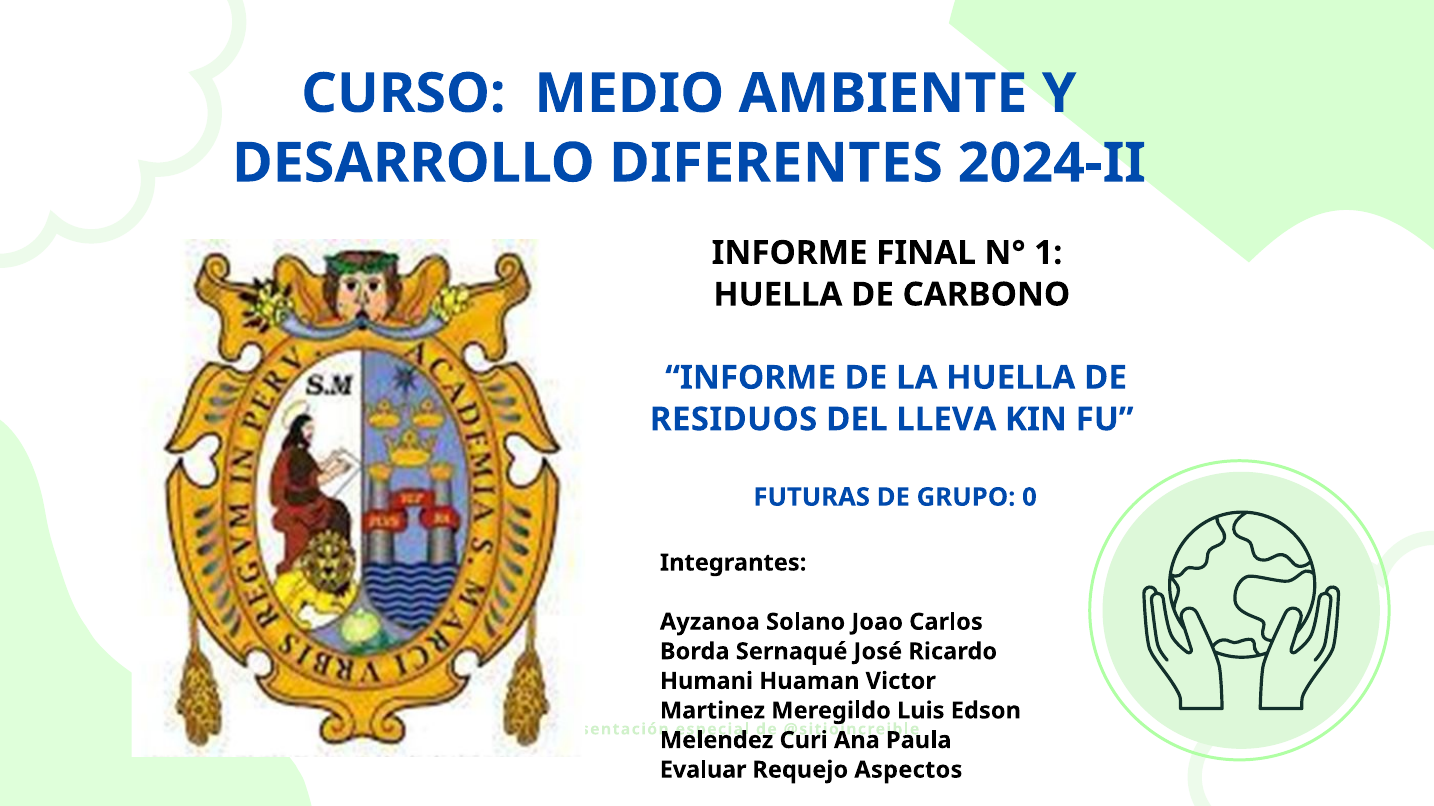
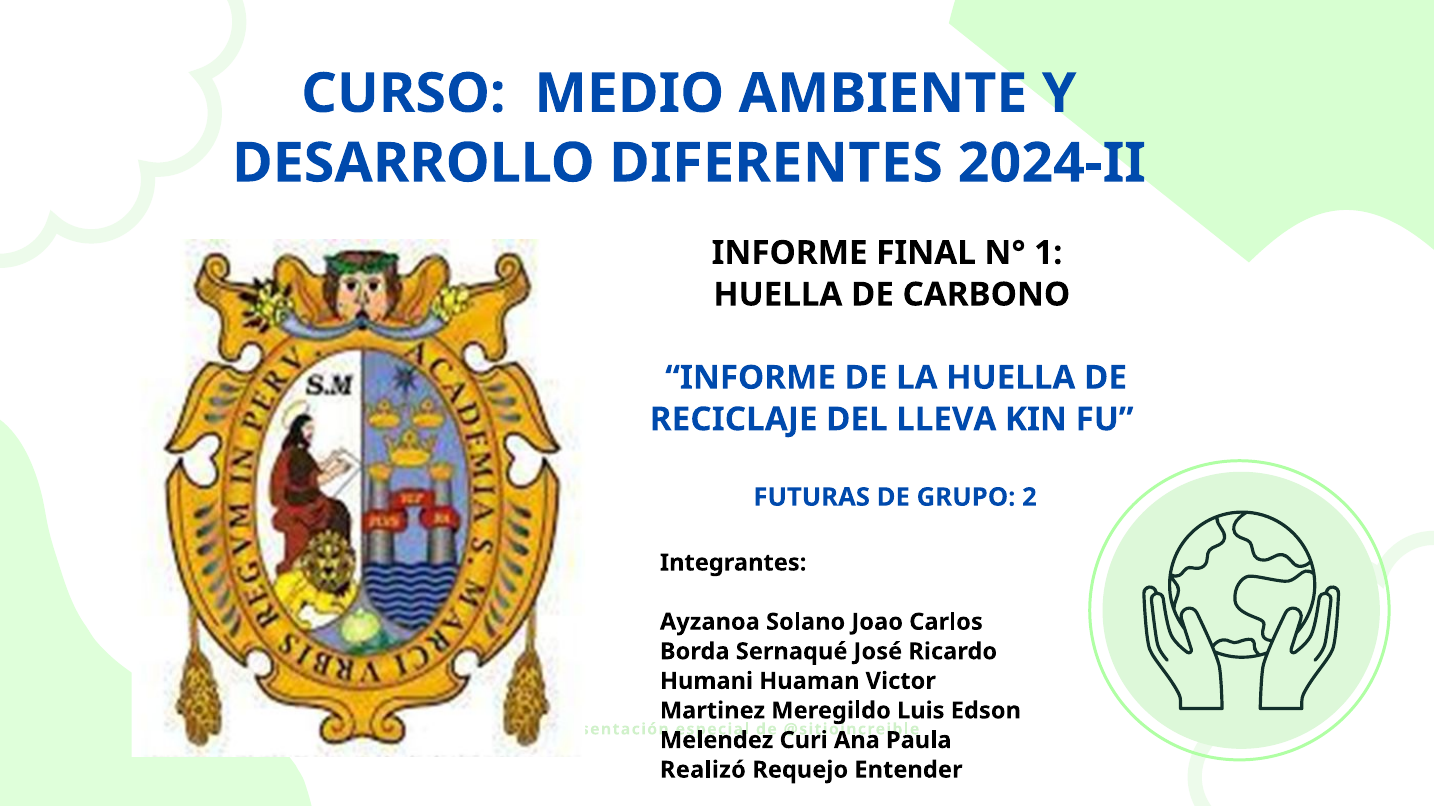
RESIDUOS: RESIDUOS -> RECICLAJE (734, 420)
0: 0 -> 2 (1029, 498)
Evaluar: Evaluar -> Realizó (703, 770)
Aspectos: Aspectos -> Entender (908, 770)
